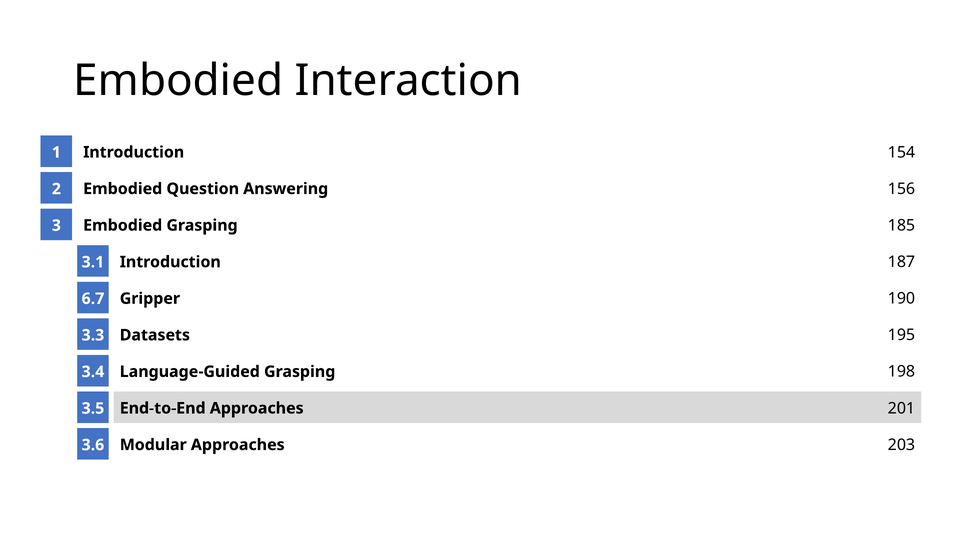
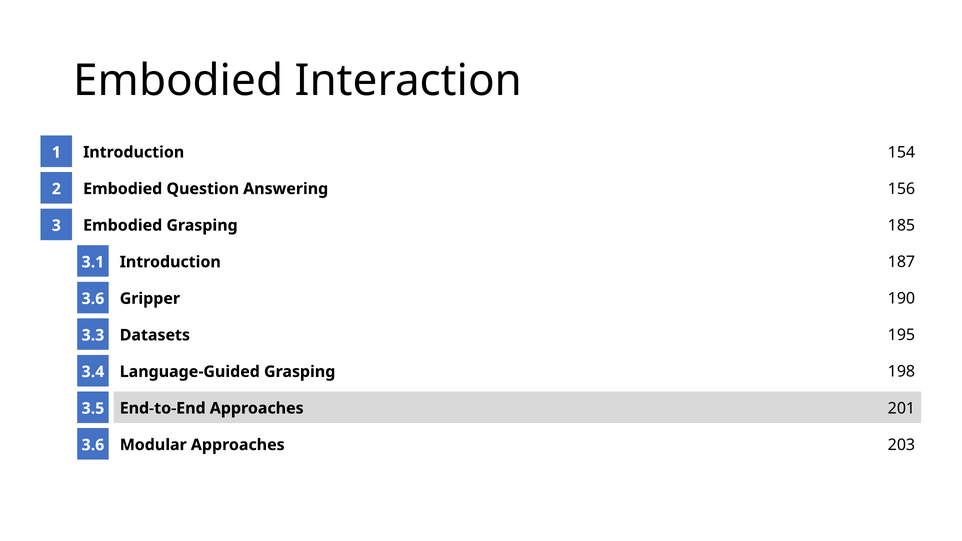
6.7: 6.7 -> 3.6 (93, 299)
